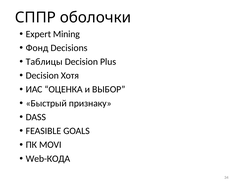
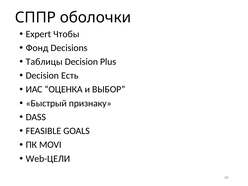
Mining: Mining -> Чтобы (66, 34)
Хотя: Хотя -> Есть (70, 76)
Web-КОДА: Web-КОДА -> Web-ЦЕЛИ (48, 159)
